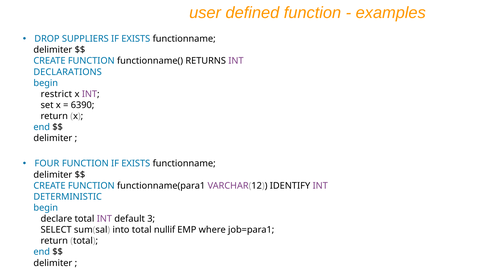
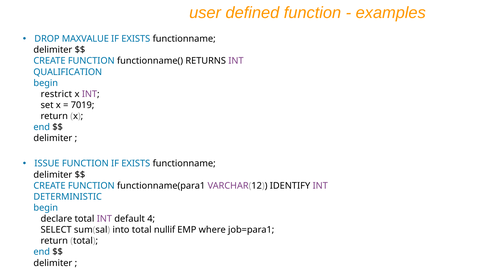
SUPPLIERS: SUPPLIERS -> MAXVALUE (85, 39)
DECLARATIONS: DECLARATIONS -> QUALIFICATION (68, 72)
6390: 6390 -> 7019 (83, 105)
FOUR: FOUR -> ISSUE (47, 164)
3: 3 -> 4 (151, 219)
